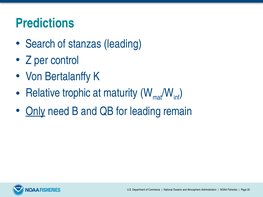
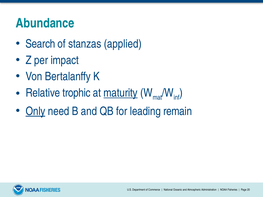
Predictions: Predictions -> Abundance (45, 23)
stanzas leading: leading -> applied (123, 44)
control: control -> impact (65, 60)
maturity underline: none -> present (121, 93)
